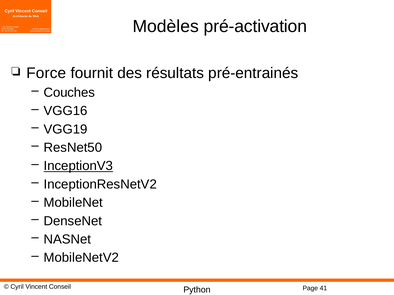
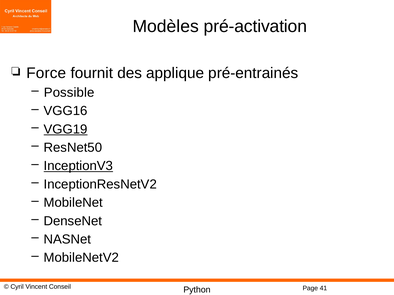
résultats: résultats -> applique (175, 73)
Couches: Couches -> Possible (69, 93)
VGG19 underline: none -> present (66, 129)
